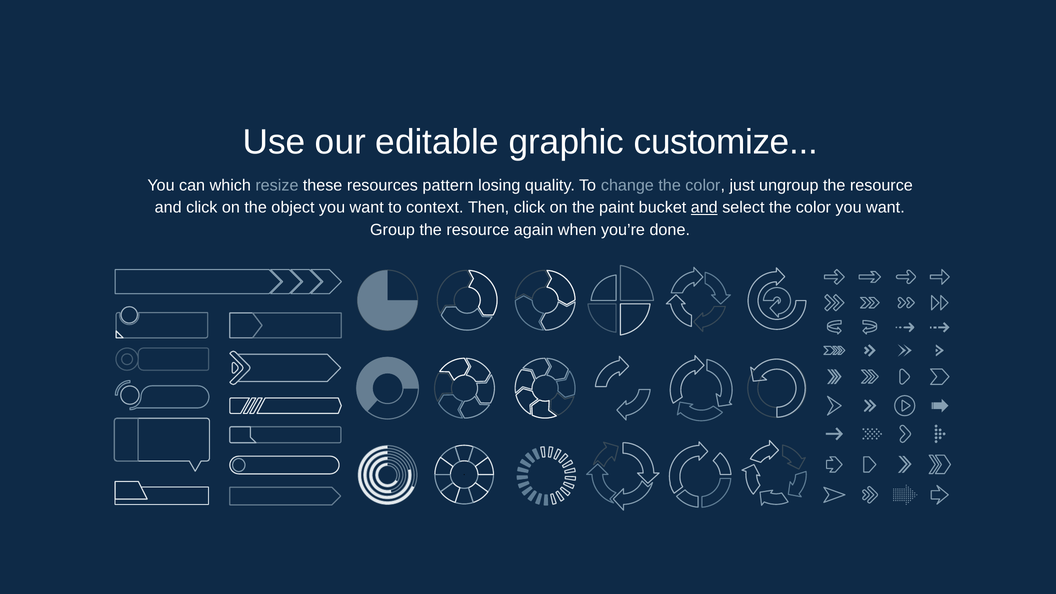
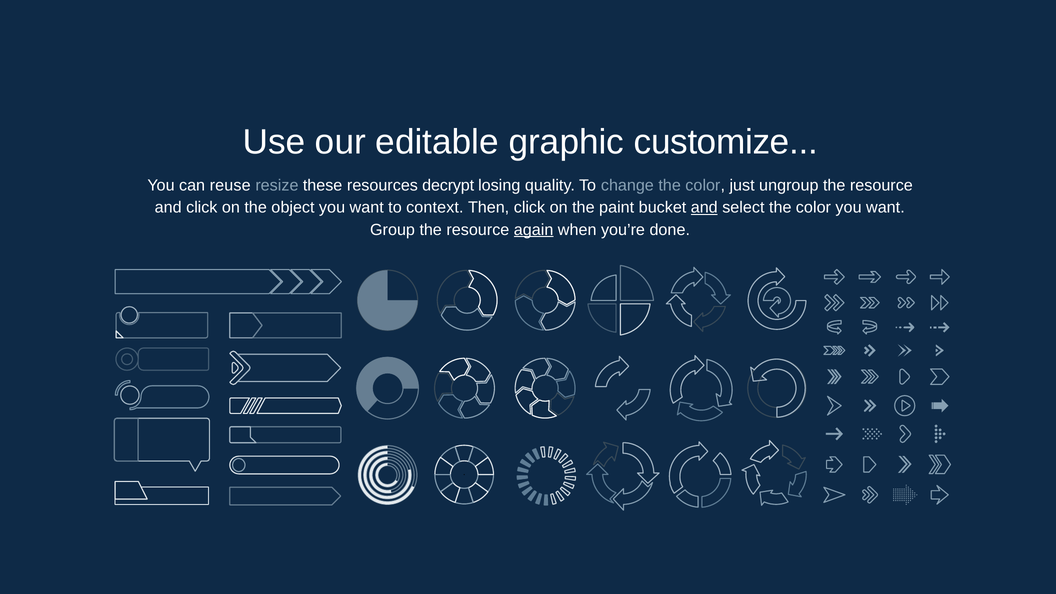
which: which -> reuse (230, 185)
pattern: pattern -> decrypt (448, 185)
again underline: none -> present (534, 230)
